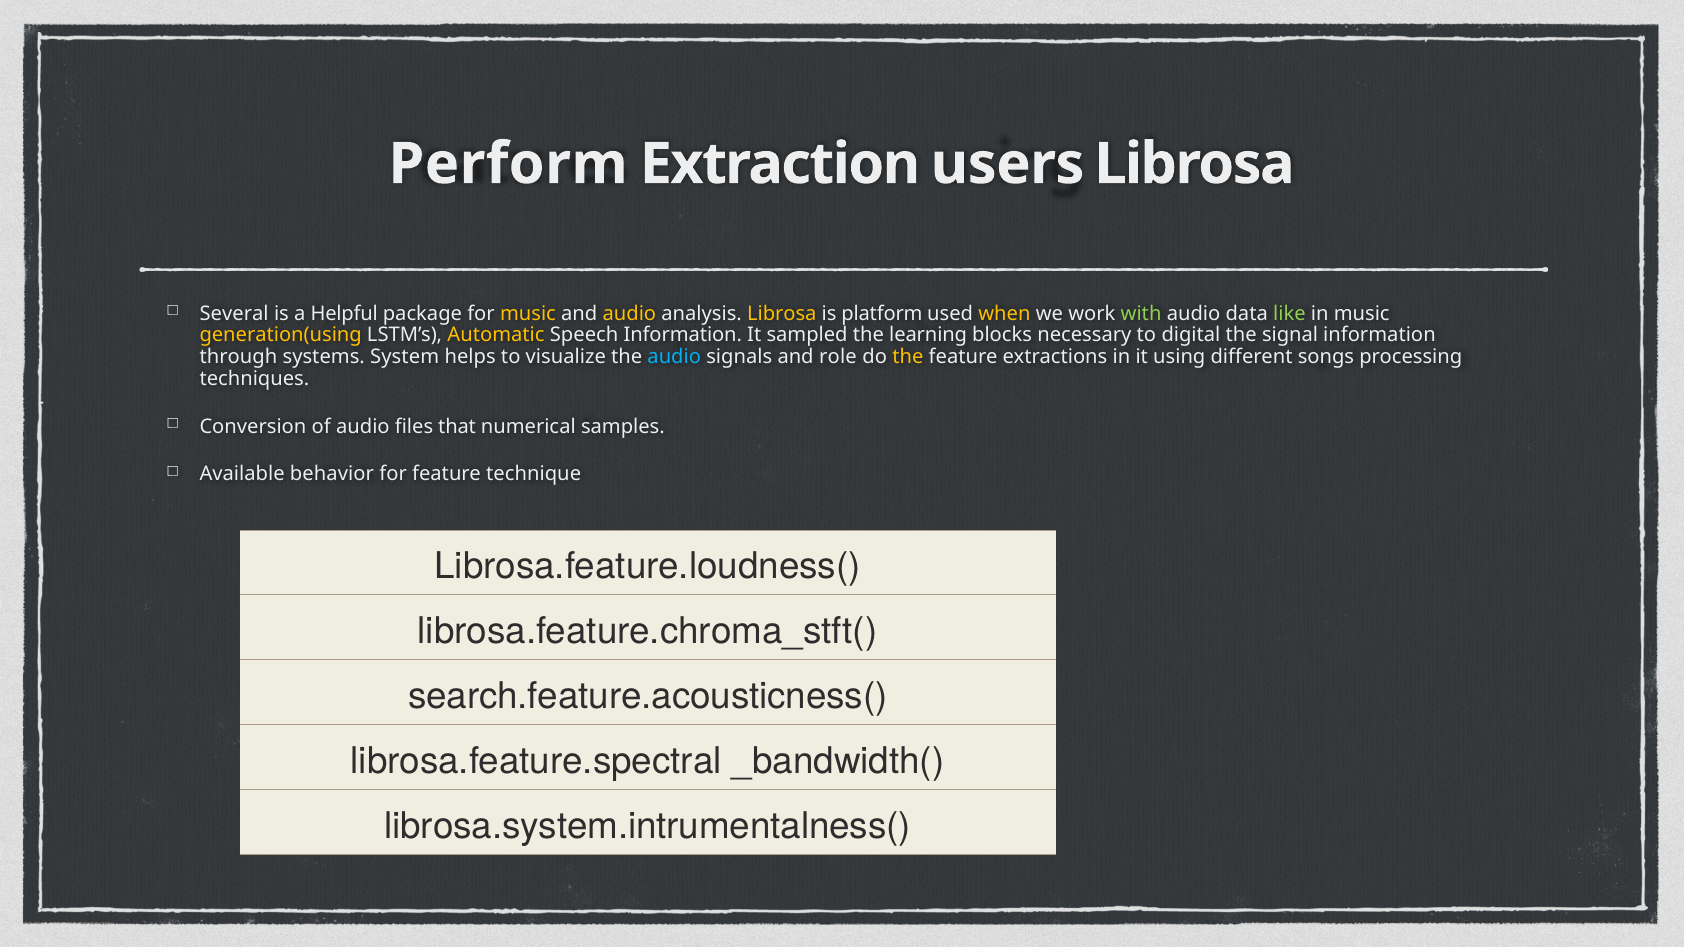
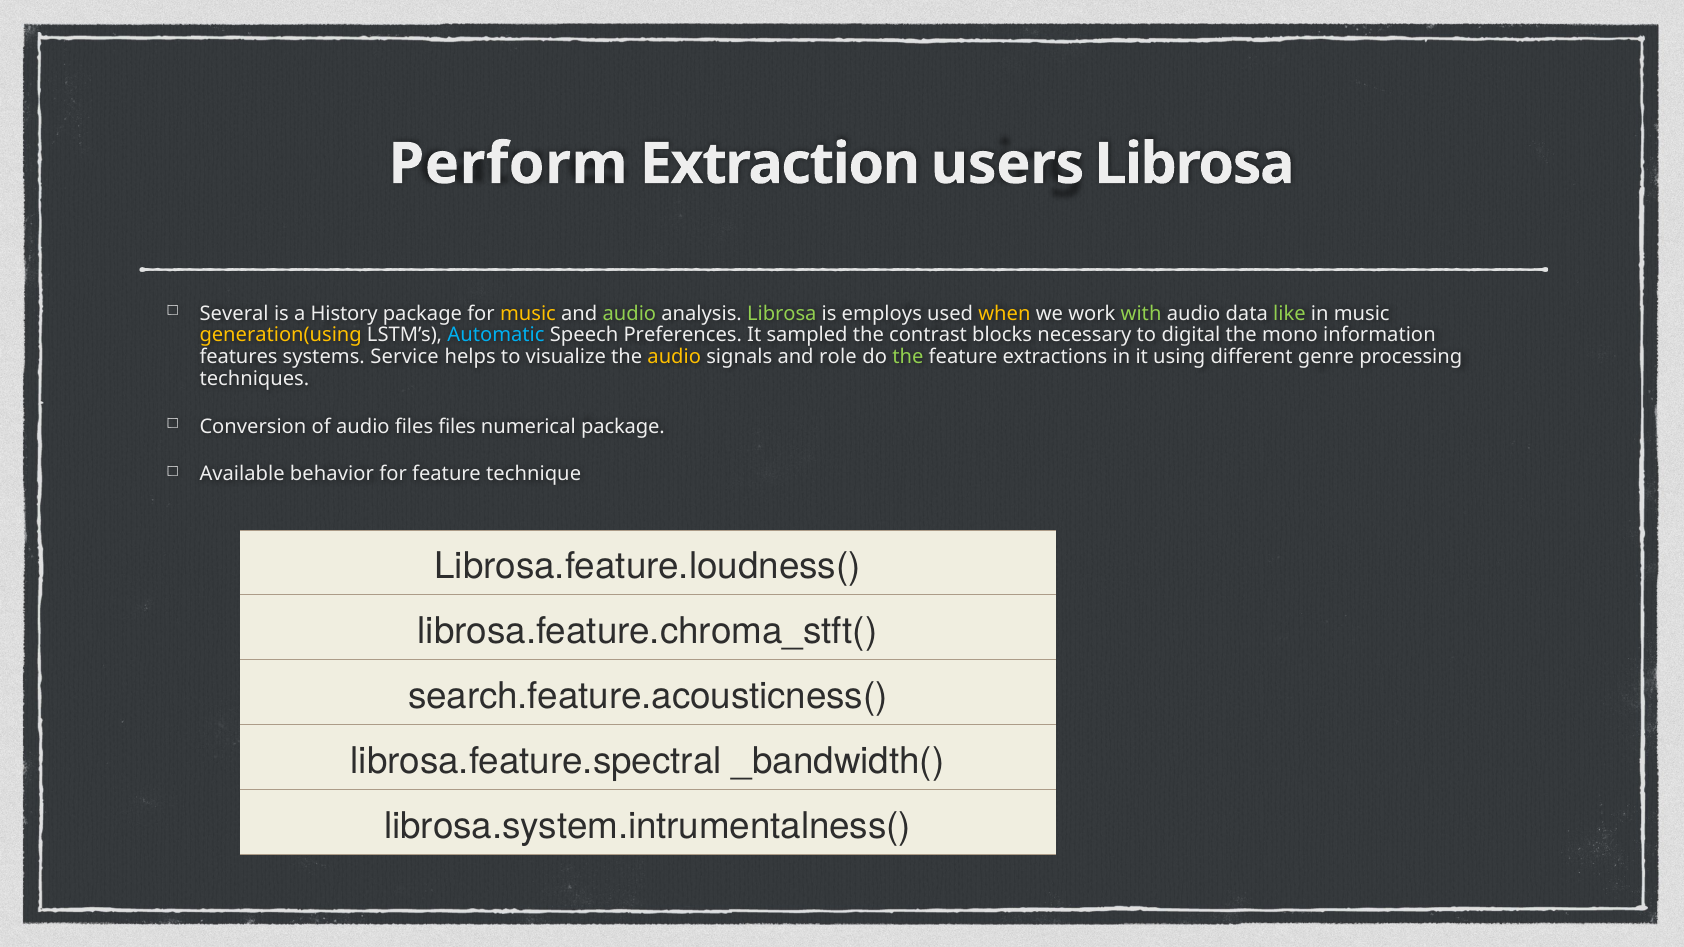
Helpful: Helpful -> History (344, 313)
audio colour: yellow -> light green (629, 313)
Librosa colour: yellow -> light green (782, 313)
platform: platform -> employs (882, 313)
Automatic colour: yellow -> light blue (496, 335)
Speech Information: Information -> Preferences (683, 335)
learning: learning -> contrast (928, 335)
signal: signal -> mono (1290, 335)
through: through -> features (238, 357)
System: System -> Service (405, 357)
audio colour: light blue -> yellow (674, 357)
the colour: yellow -> light green (908, 357)
songs: songs -> genre (1326, 357)
files that: that -> files (457, 427)
numerical samples: samples -> package (623, 427)
